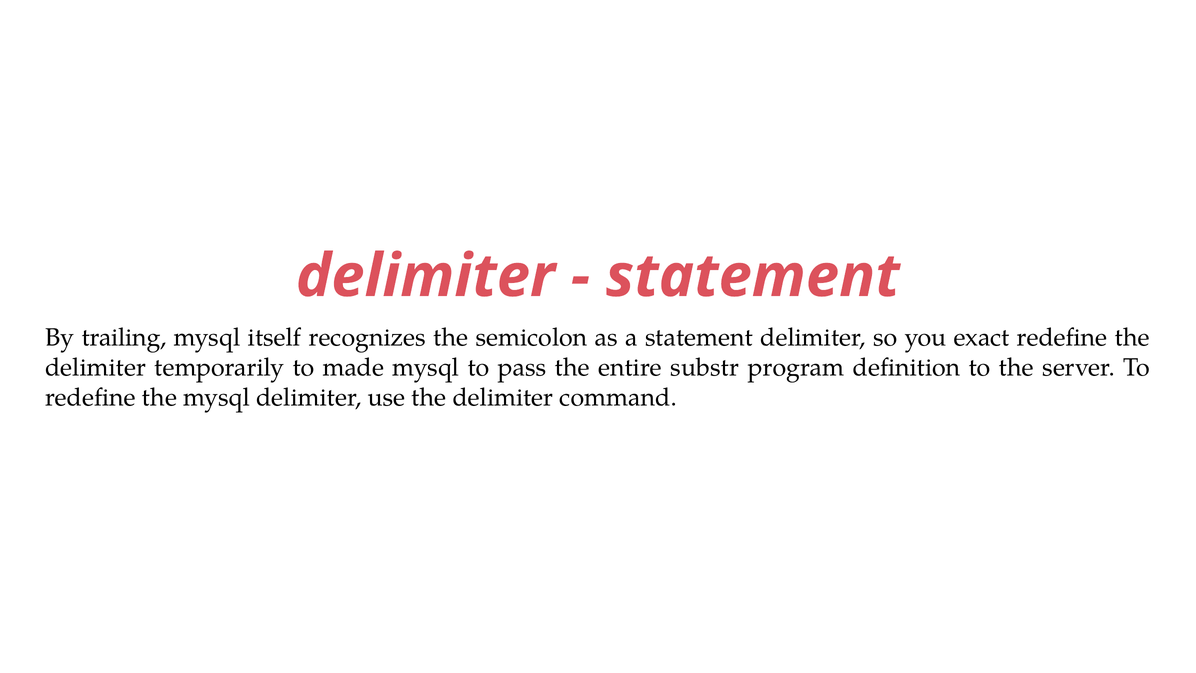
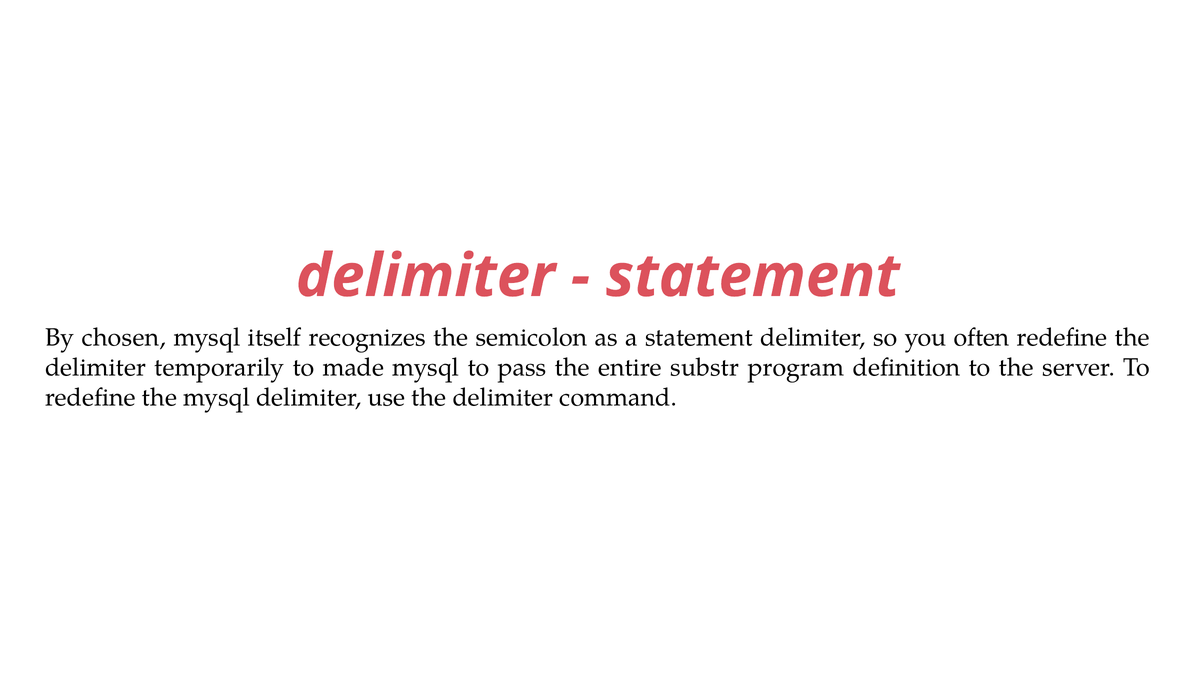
trailing: trailing -> chosen (124, 338)
exact: exact -> often (982, 338)
